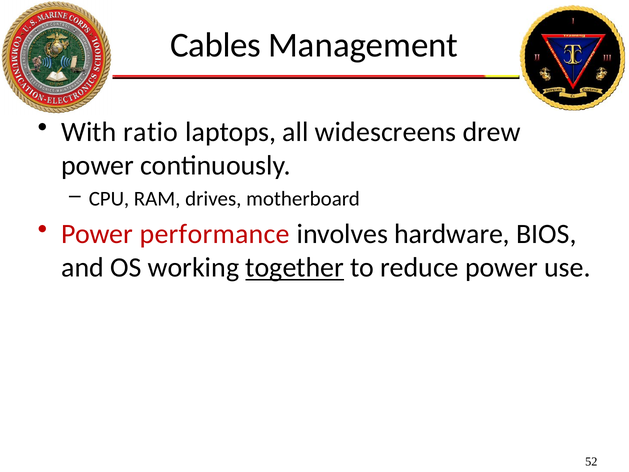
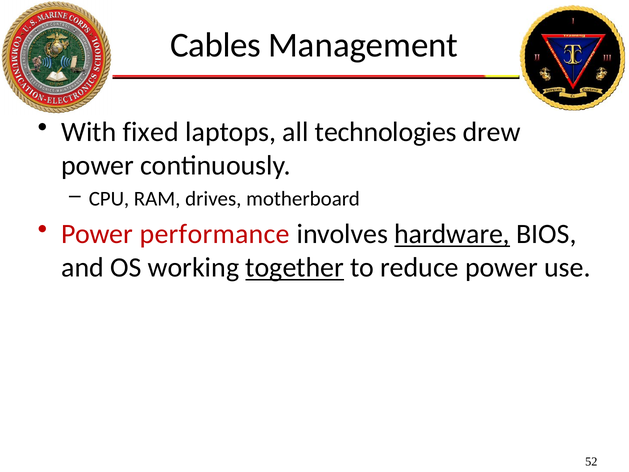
ratio: ratio -> fixed (151, 132)
widescreens: widescreens -> technologies (386, 132)
hardware underline: none -> present (452, 234)
